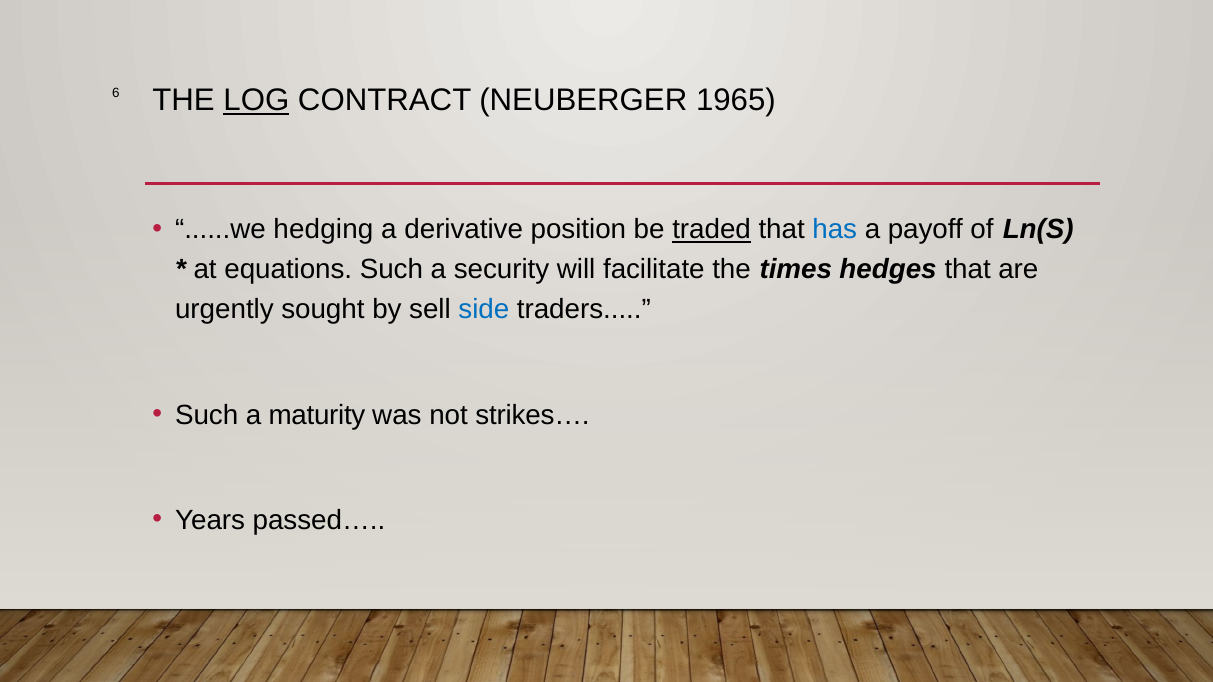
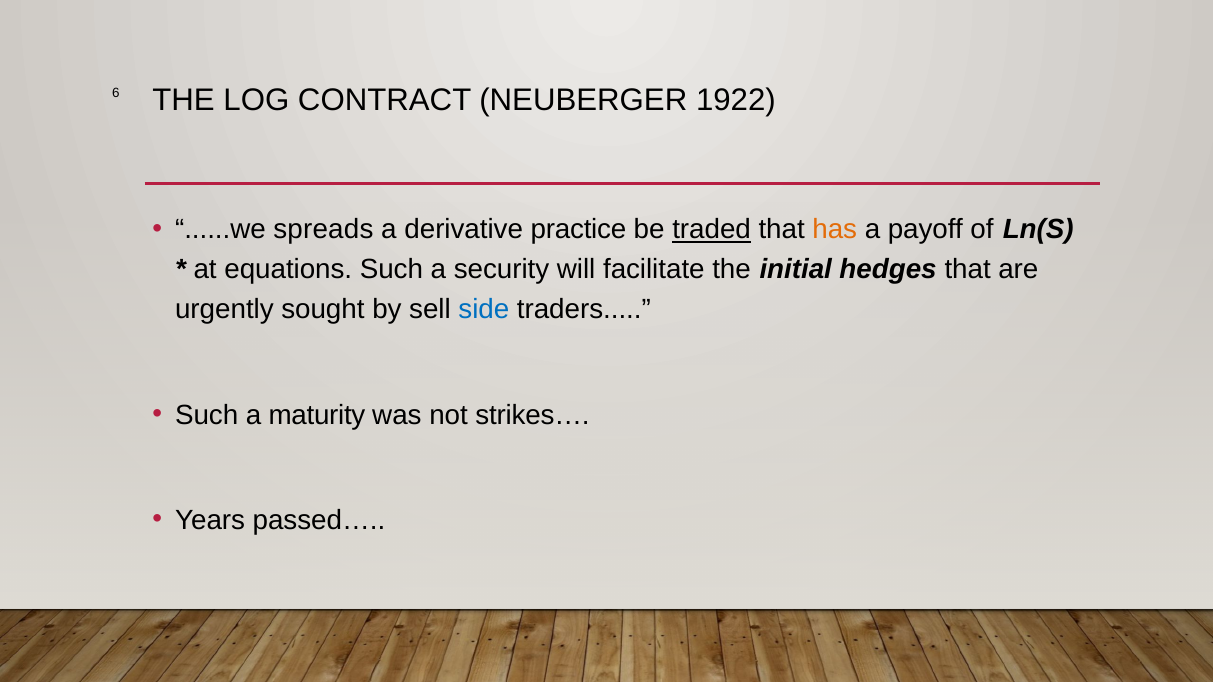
LOG underline: present -> none (256, 101)
1965: 1965 -> 1922 (736, 101)
hedging: hedging -> spreads (323, 230)
position: position -> practice (578, 230)
has colour: blue -> orange (835, 230)
times: times -> initial (796, 270)
